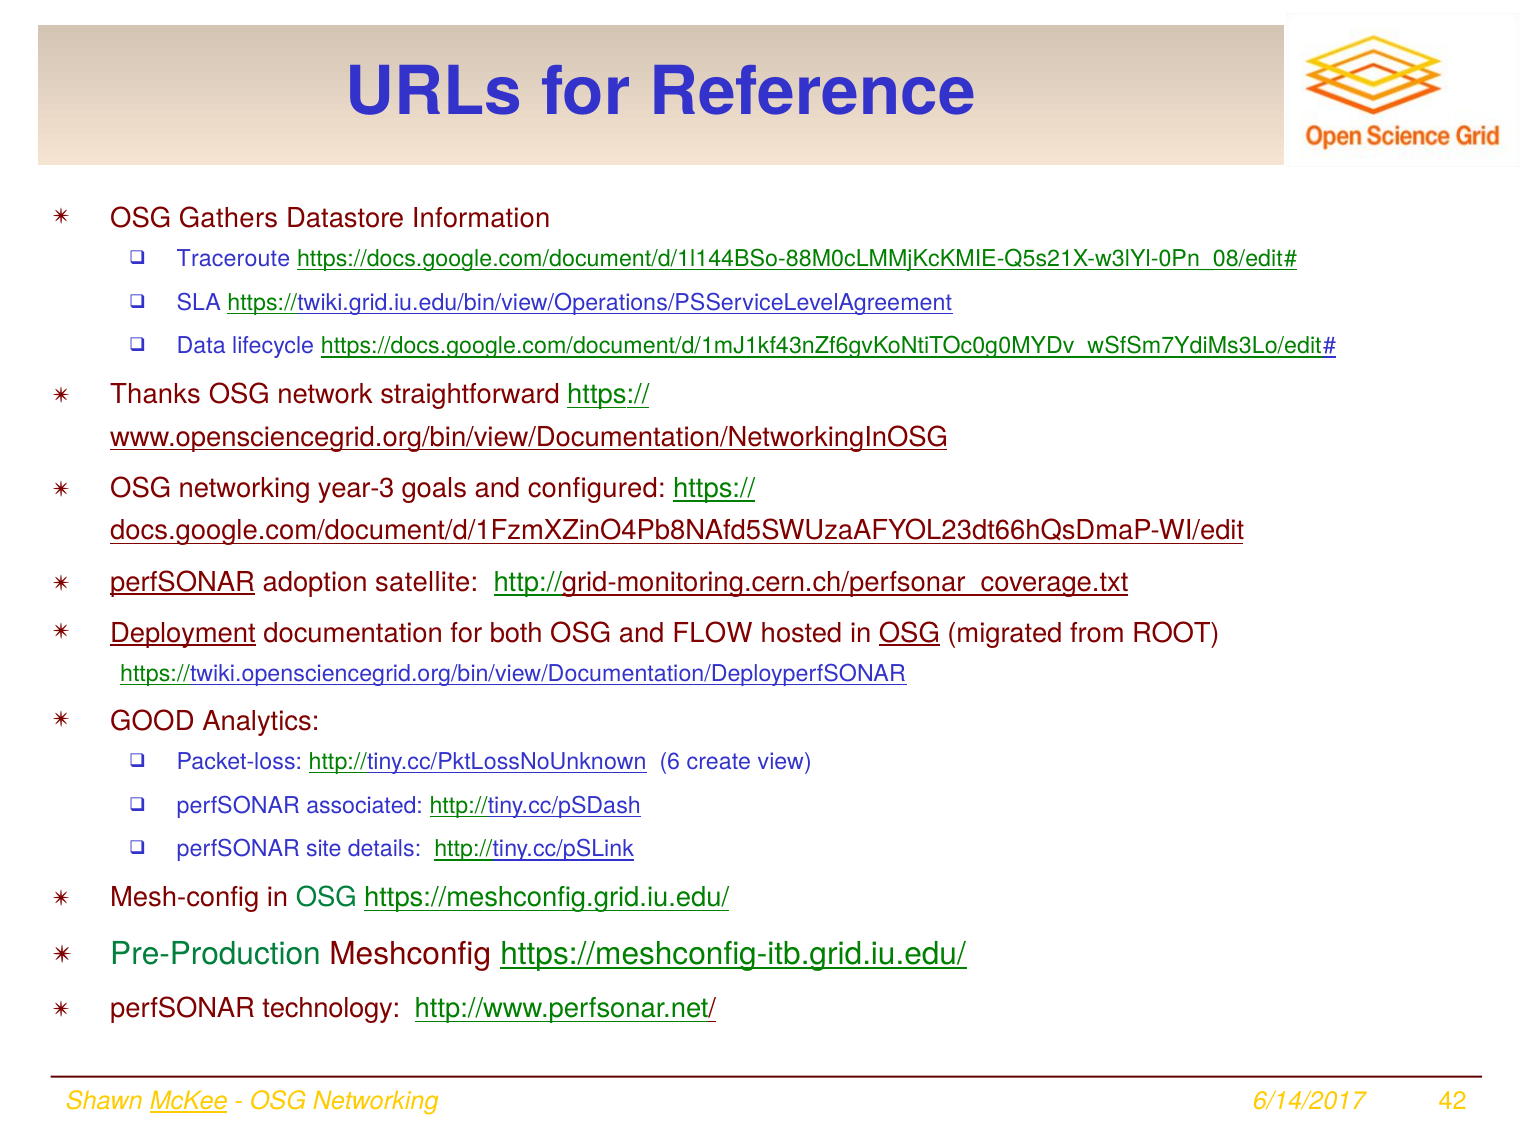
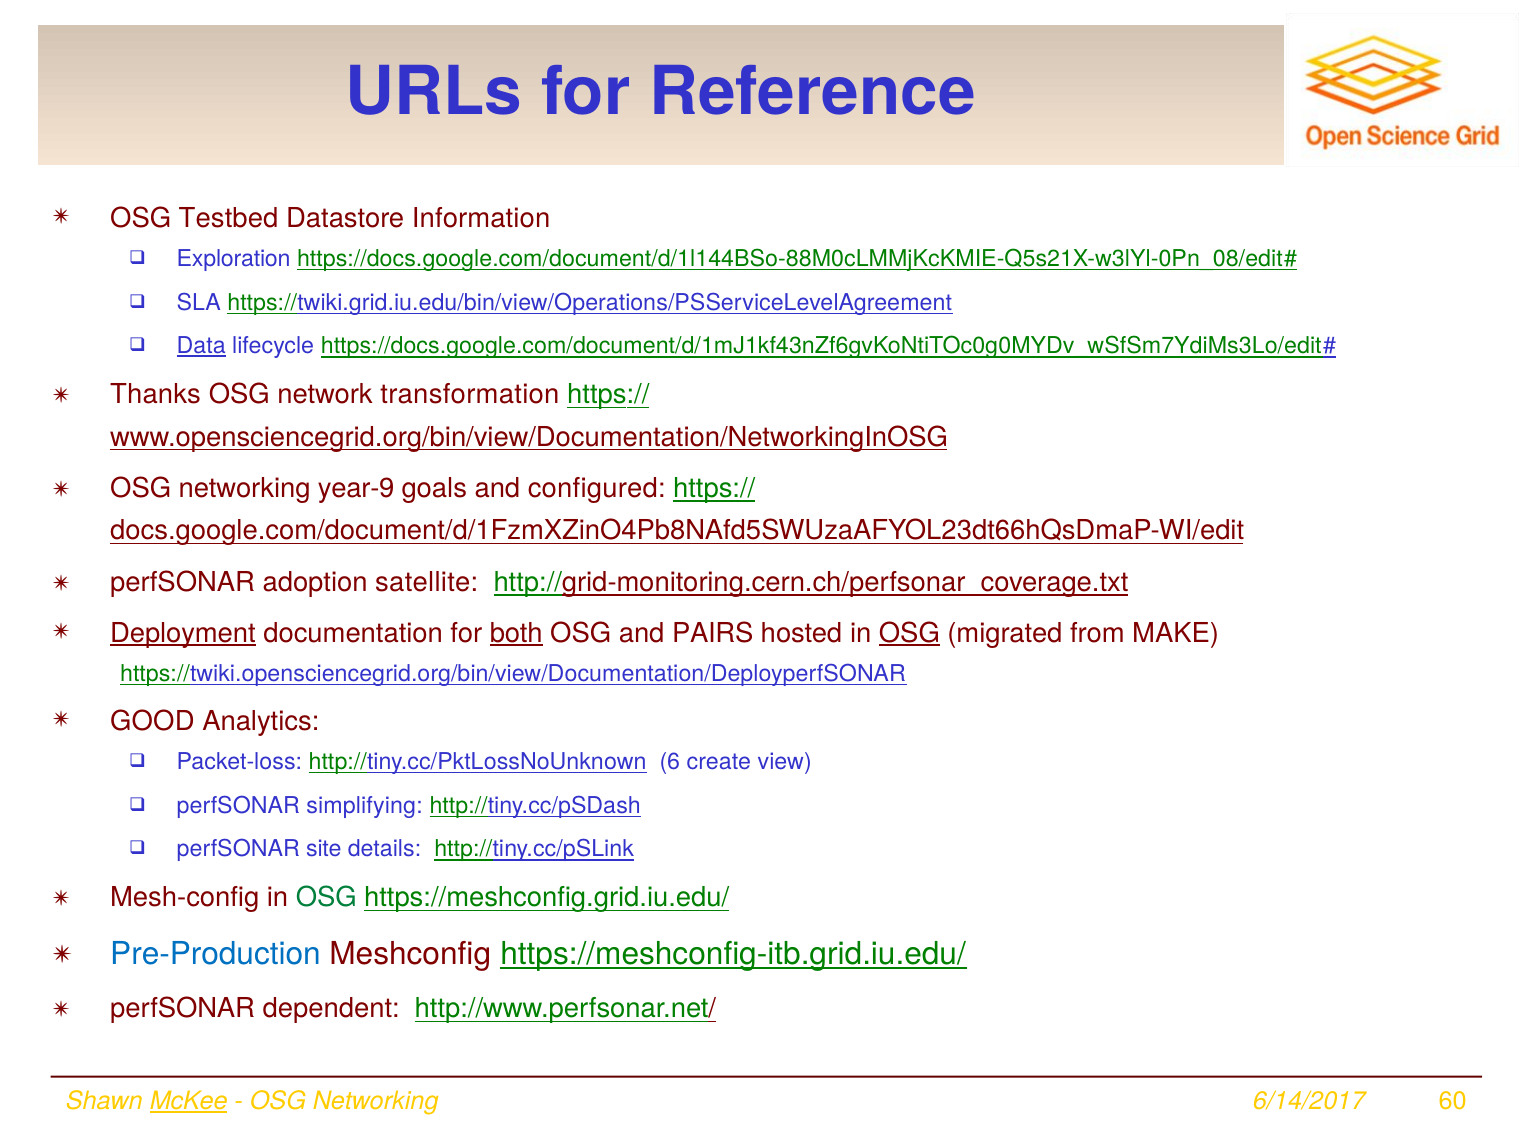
Gathers: Gathers -> Testbed (229, 219)
Traceroute: Traceroute -> Exploration (234, 259)
Data underline: none -> present (201, 346)
straightforward: straightforward -> transformation (470, 395)
year-3: year-3 -> year-9 (356, 489)
perfSONAR underline: present -> none (183, 582)
both underline: none -> present (516, 633)
FLOW: FLOW -> PAIRS (713, 633)
ROOT: ROOT -> MAKE (1176, 633)
associated: associated -> simplifying (365, 806)
Pre-Production colour: green -> blue (215, 954)
technology: technology -> dependent (331, 1009)
42: 42 -> 60 (1453, 1101)
